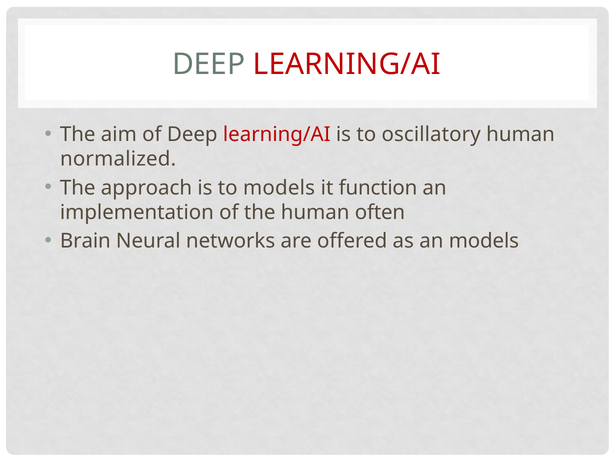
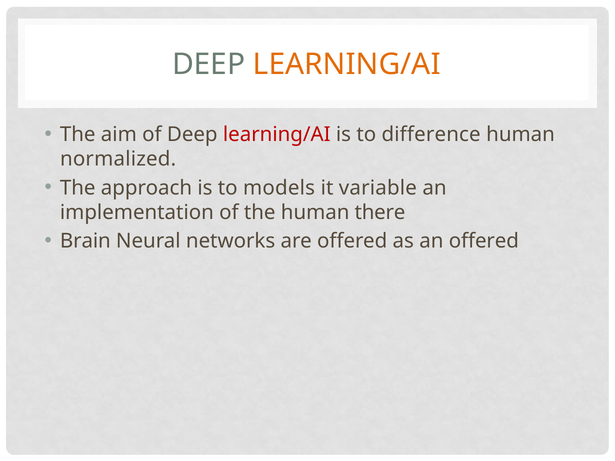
LEARNING/AI colour: red -> orange (347, 64)
oscillatory: oscillatory -> difference (431, 135)
function: function -> variable (378, 188)
often: often -> there (380, 213)
an models: models -> offered (484, 241)
